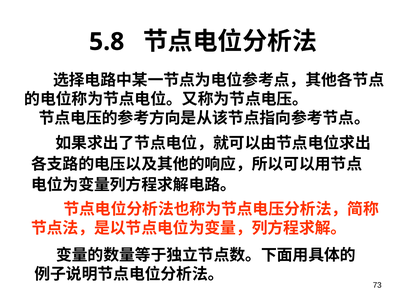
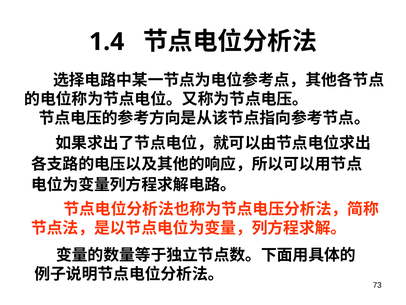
5.8: 5.8 -> 1.4 (107, 42)
